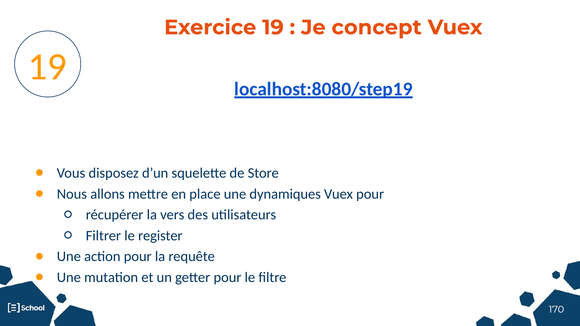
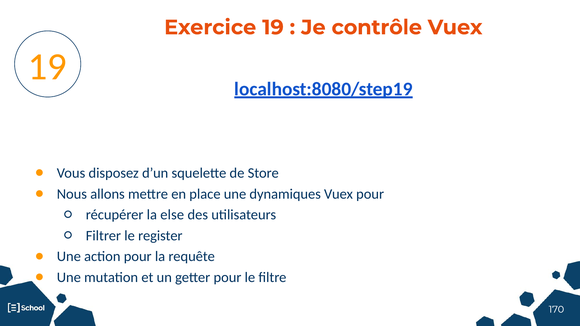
concept: concept -> contrôle (377, 27)
vers: vers -> else (172, 215)
